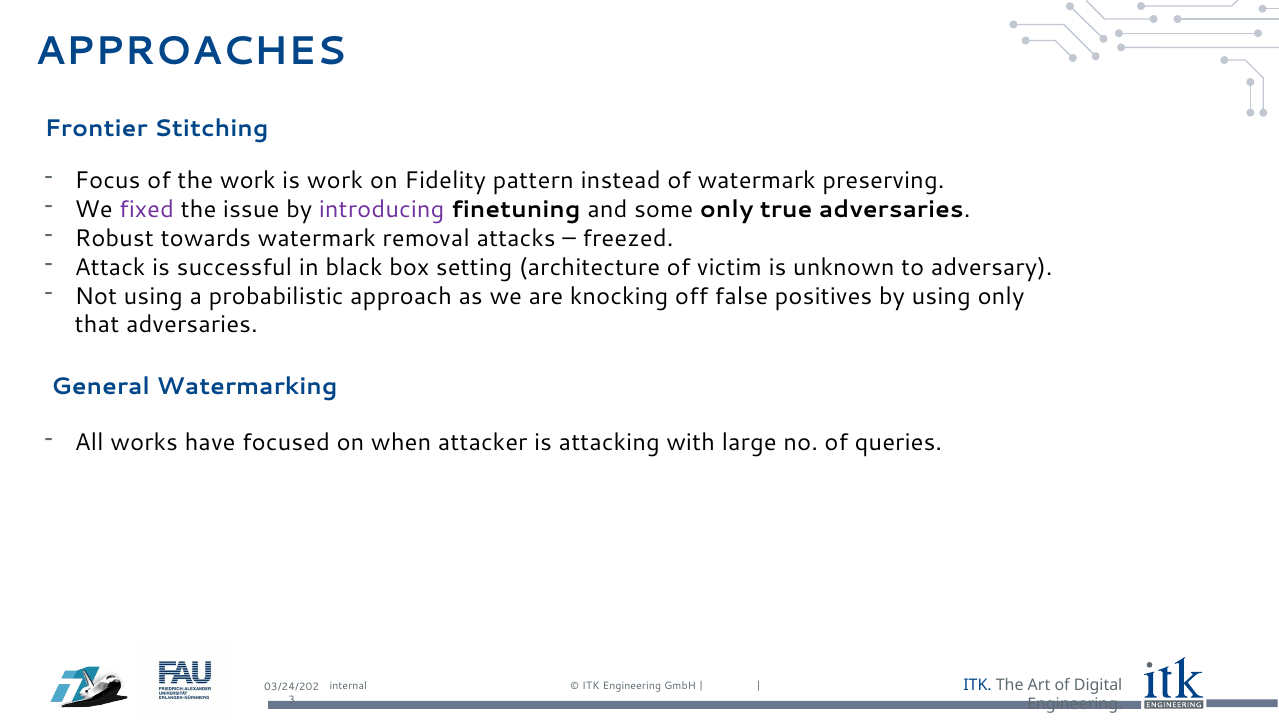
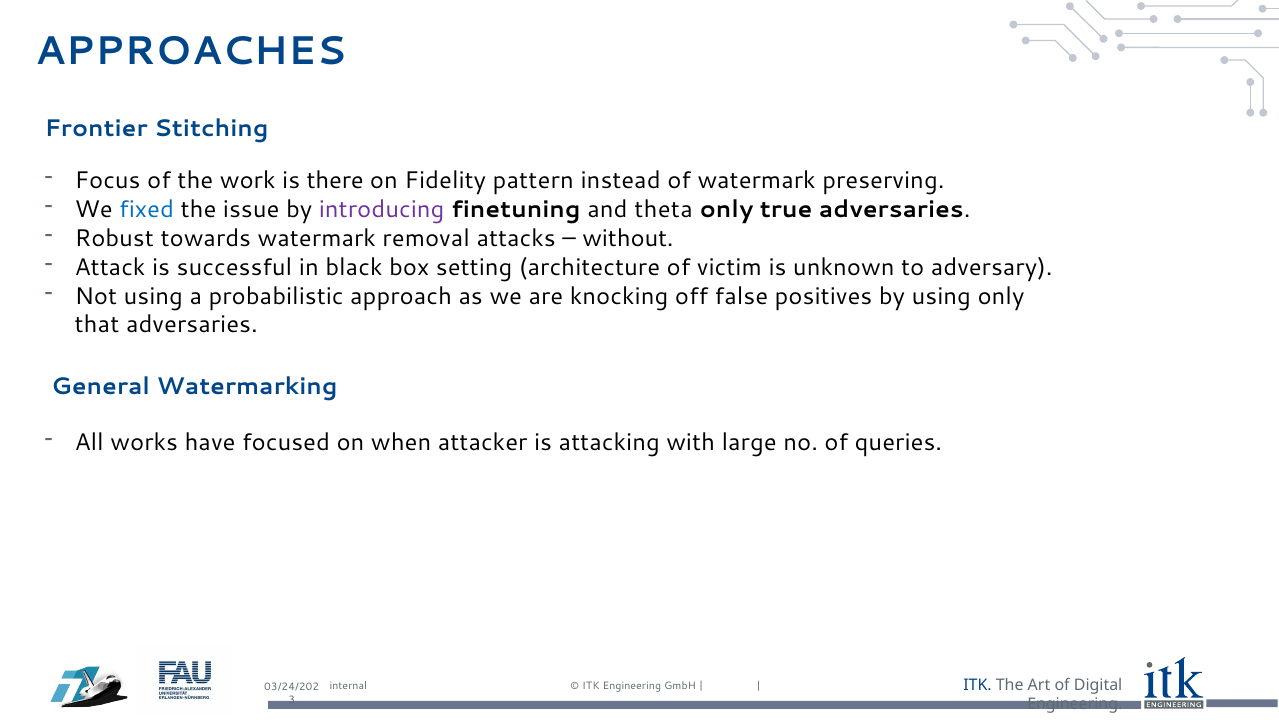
is work: work -> there (335, 181)
fixed colour: purple -> blue (147, 210)
some: some -> theta (664, 210)
freezed: freezed -> without (628, 238)
